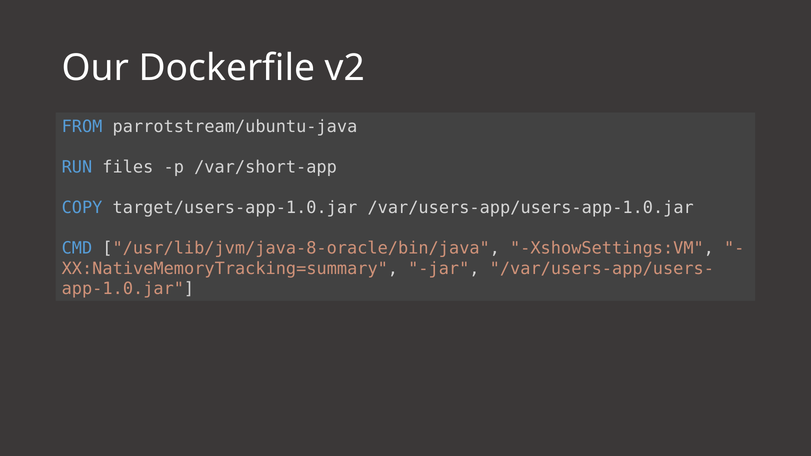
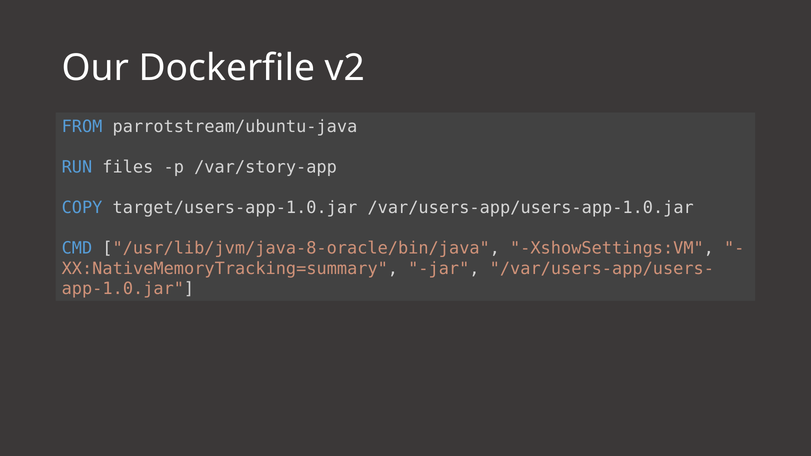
/var/short-app: /var/short-app -> /var/story-app (266, 167)
